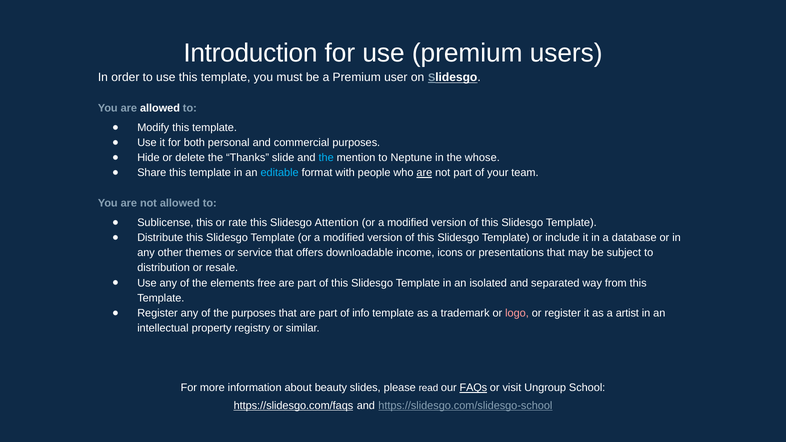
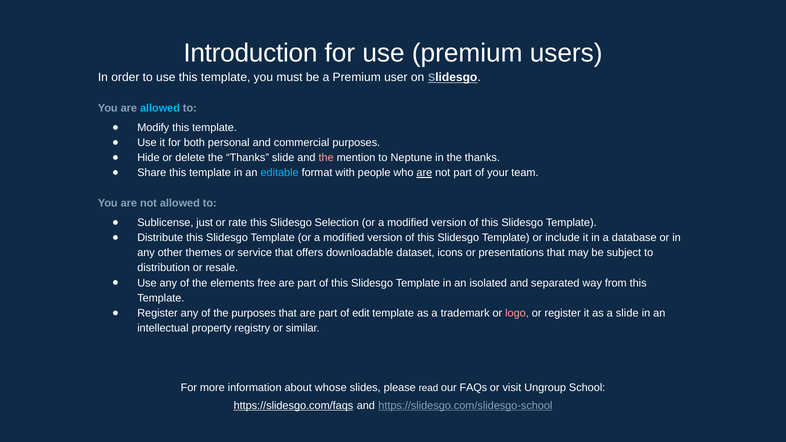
allowed colour: white -> light blue (160, 108)
the colour: light blue -> pink (326, 158)
in the whose: whose -> thanks (482, 158)
Sublicense this: this -> just (205, 223)
Attention: Attention -> Selection (337, 223)
income: income -> dataset (415, 253)
info: info -> edit (361, 313)
a artist: artist -> slide (627, 313)
beauty: beauty -> whose (331, 388)
FAQs underline: present -> none (473, 388)
